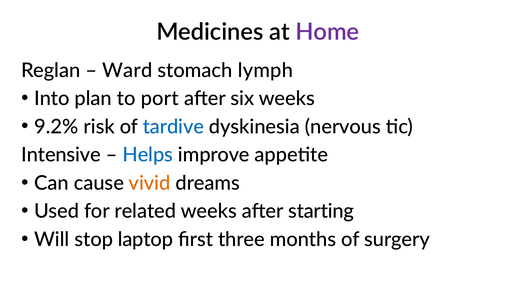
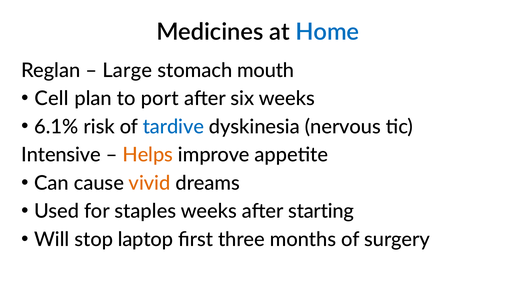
Home colour: purple -> blue (327, 32)
Ward: Ward -> Large (127, 70)
lymph: lymph -> mouth (266, 70)
Into: Into -> Cell (52, 99)
9.2%: 9.2% -> 6.1% (56, 127)
Helps colour: blue -> orange (148, 155)
related: related -> staples (145, 211)
